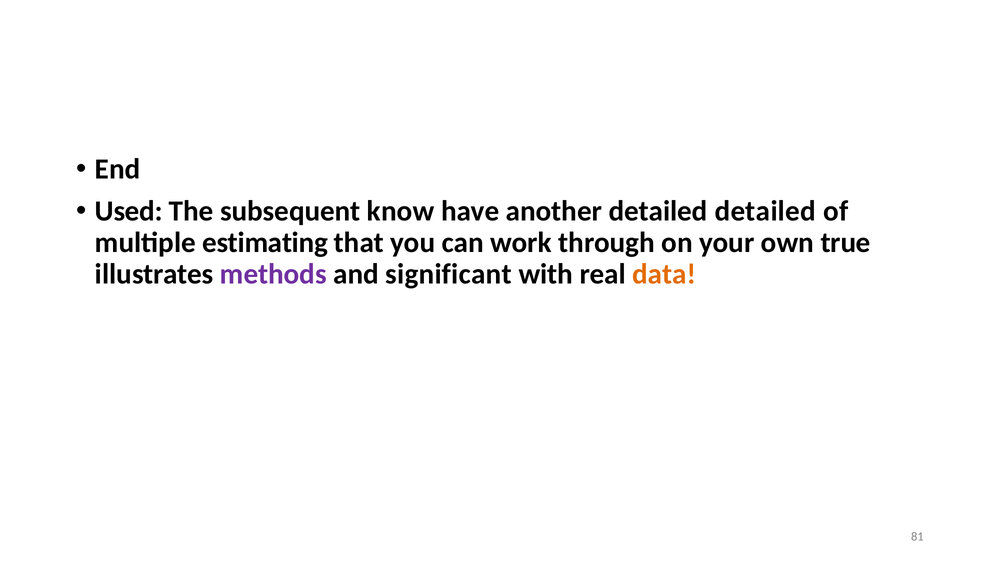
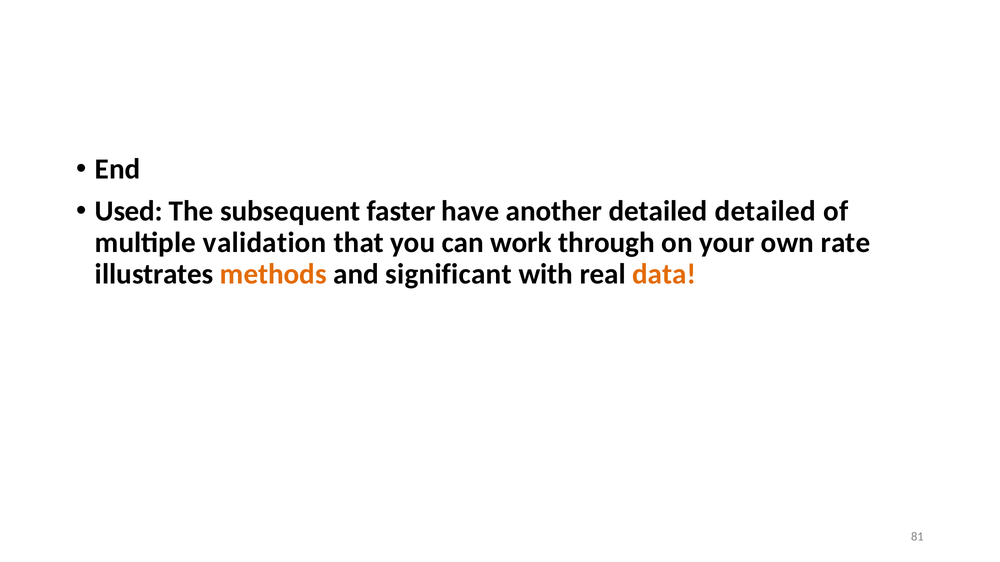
know: know -> faster (401, 211)
estimating: estimating -> validation (265, 243)
true: true -> rate (845, 243)
methods colour: purple -> orange (273, 274)
